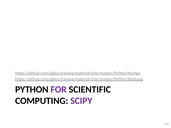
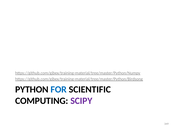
FOR colour: purple -> blue (59, 90)
